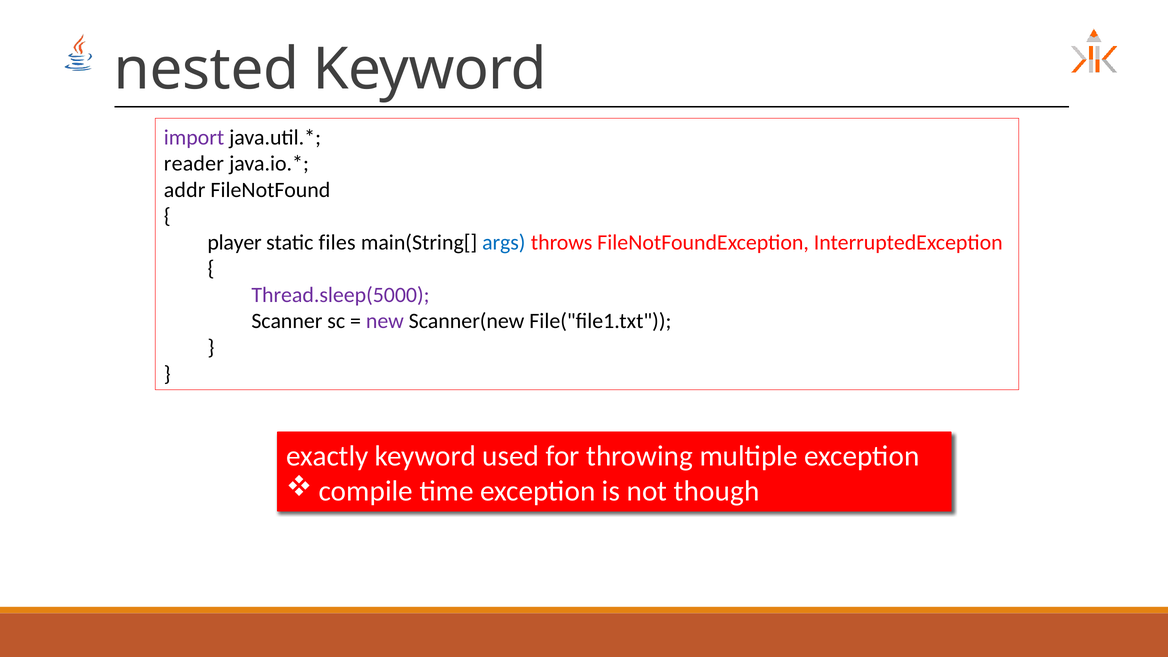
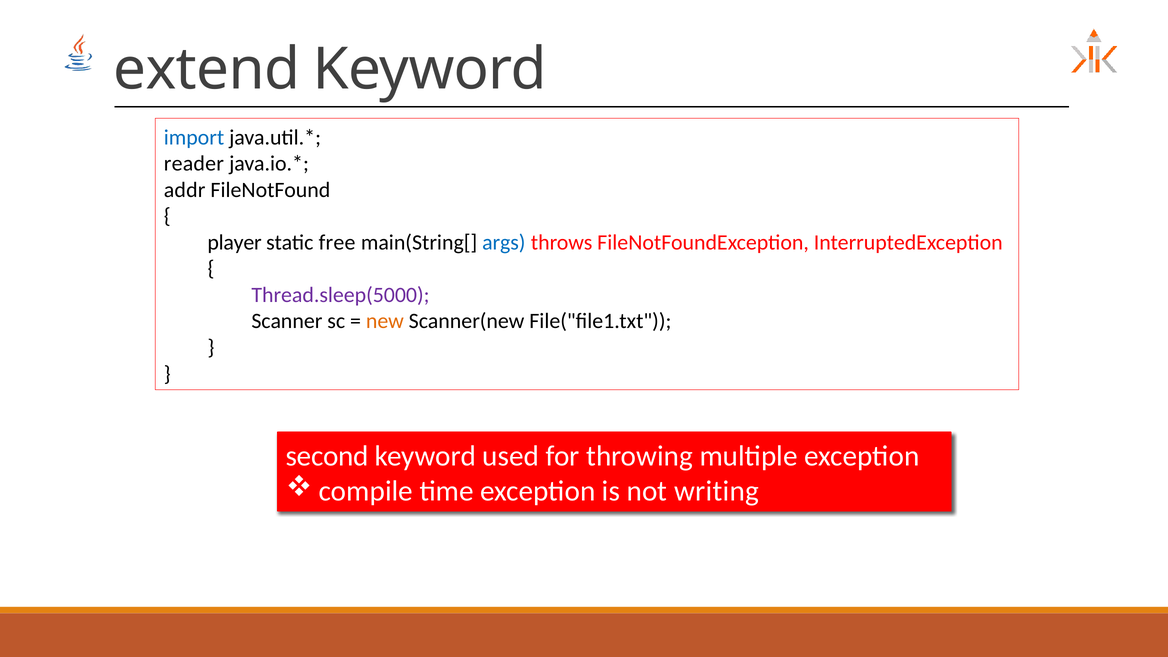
nested: nested -> extend (207, 70)
import colour: purple -> blue (194, 137)
files: files -> free (337, 242)
new colour: purple -> orange (385, 321)
exactly: exactly -> second (327, 456)
though: though -> writing (717, 491)
